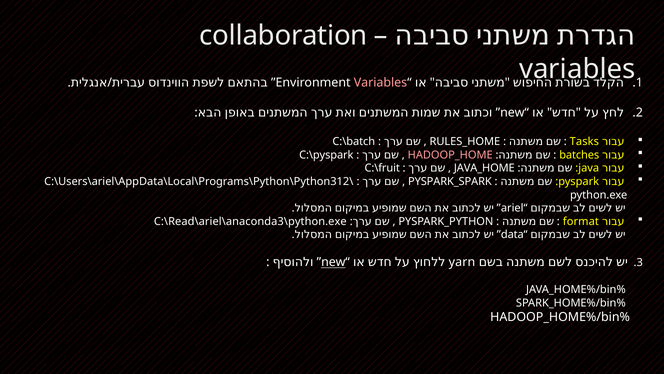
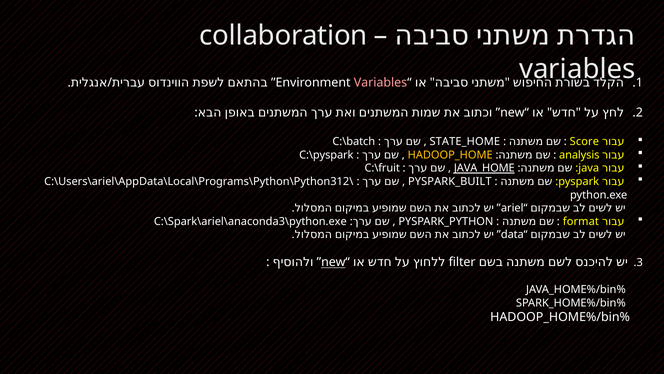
RULES_HOME: RULES_HOME -> STATE_HOME (465, 142)
Tasks: Tasks -> Score (584, 142)
HADOOP_HOME colour: pink -> yellow (450, 155)
batches: batches -> analysis (579, 155)
JAVA_HOME underline: none -> present (484, 168)
PYSPARK_SPARK: PYSPARK_SPARK -> PYSPARK_BUILT (450, 181)
C:\Read\ariel\anaconda3\python.exe: C:\Read\ariel\anaconda3\python.exe -> C:\Spark\ariel\anaconda3\python.exe (250, 221)
yarn: yarn -> filter (462, 262)
